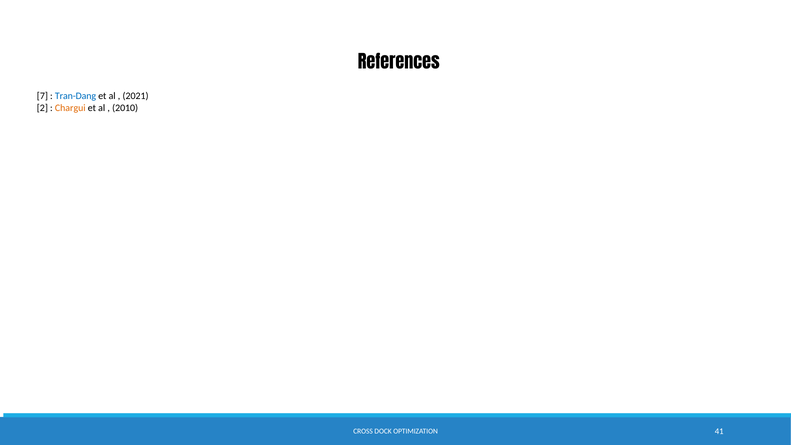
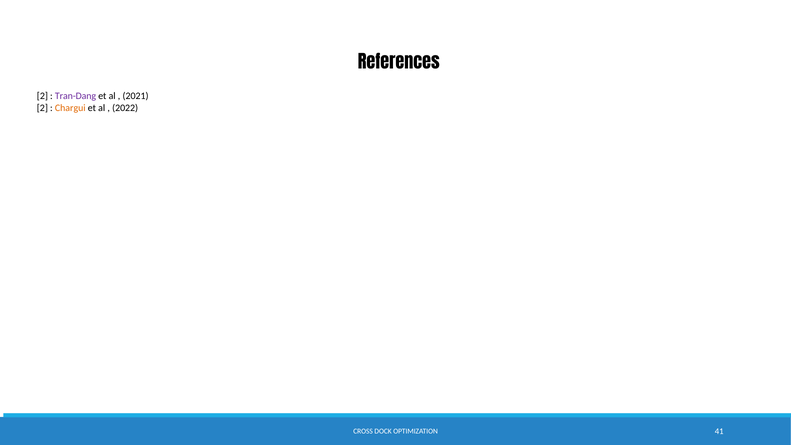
7: 7 -> 2 (42, 96)
Tran-Dang colour: blue -> purple (76, 96)
2010: 2010 -> 2022 (125, 108)
